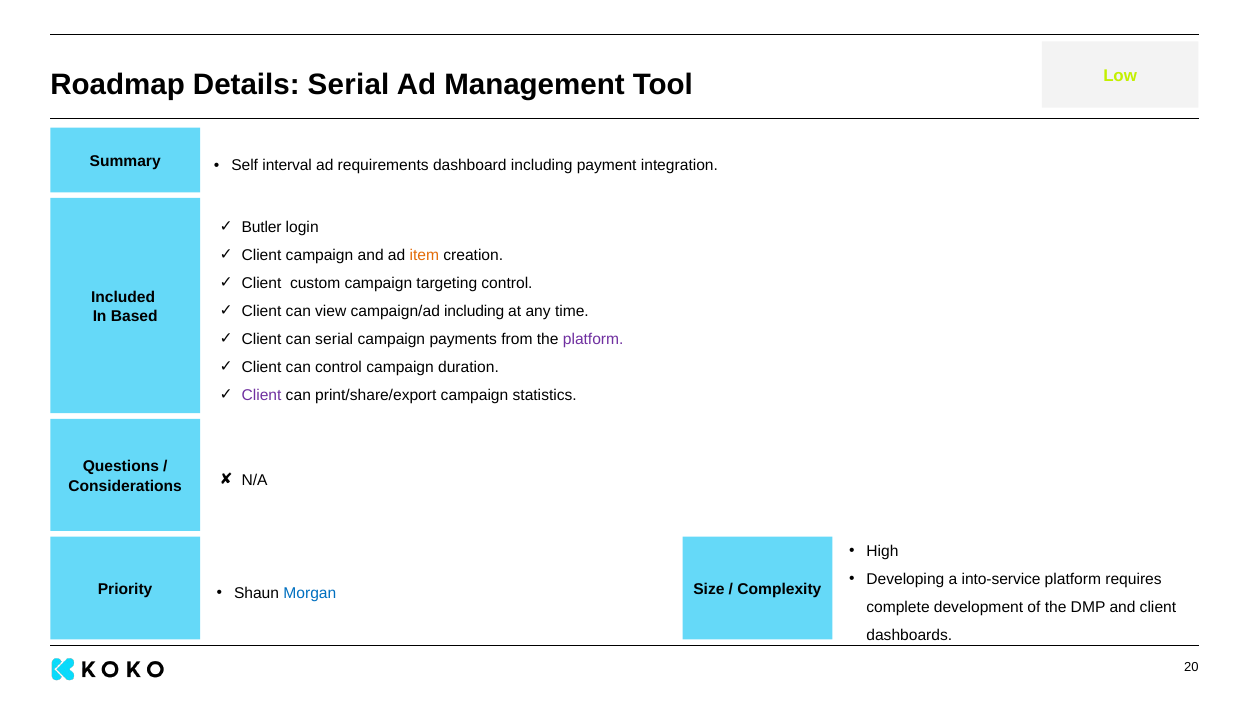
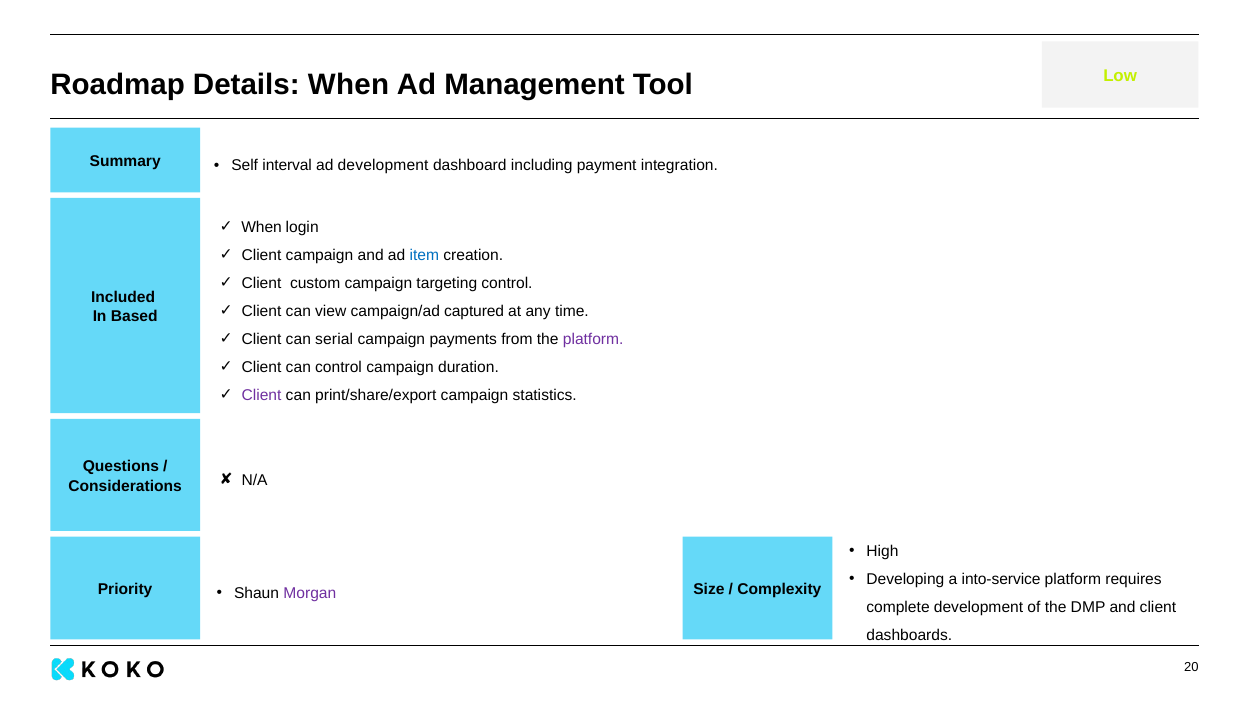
Details Serial: Serial -> When (349, 85)
ad requirements: requirements -> development (383, 166)
Butler: Butler -> When (262, 227)
item colour: orange -> blue (424, 255)
campaign/ad including: including -> captured (474, 312)
Morgan colour: blue -> purple (310, 594)
